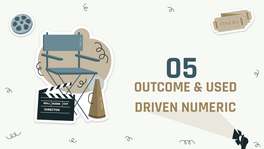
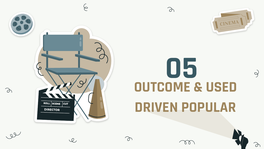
NUMERIC: NUMERIC -> POPULAR (209, 107)
